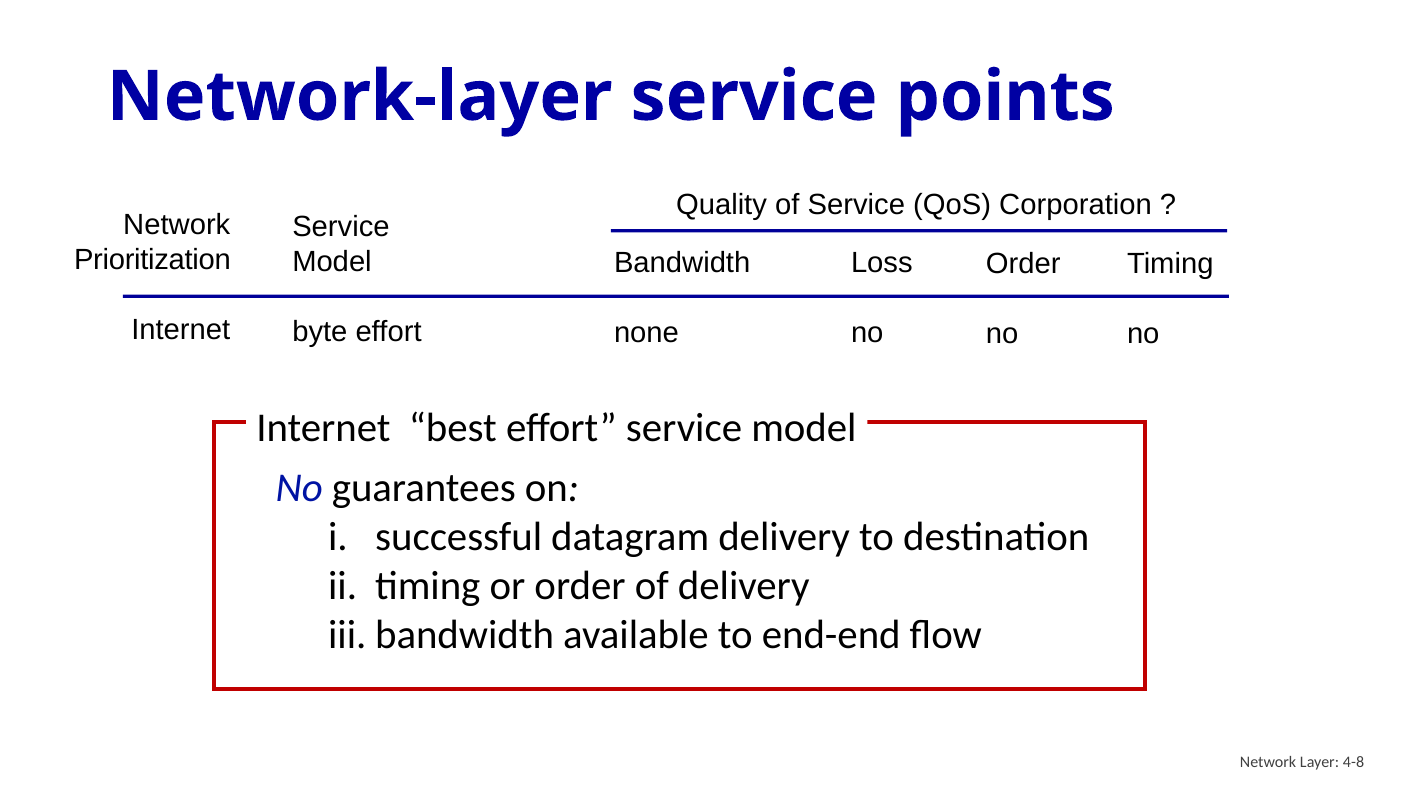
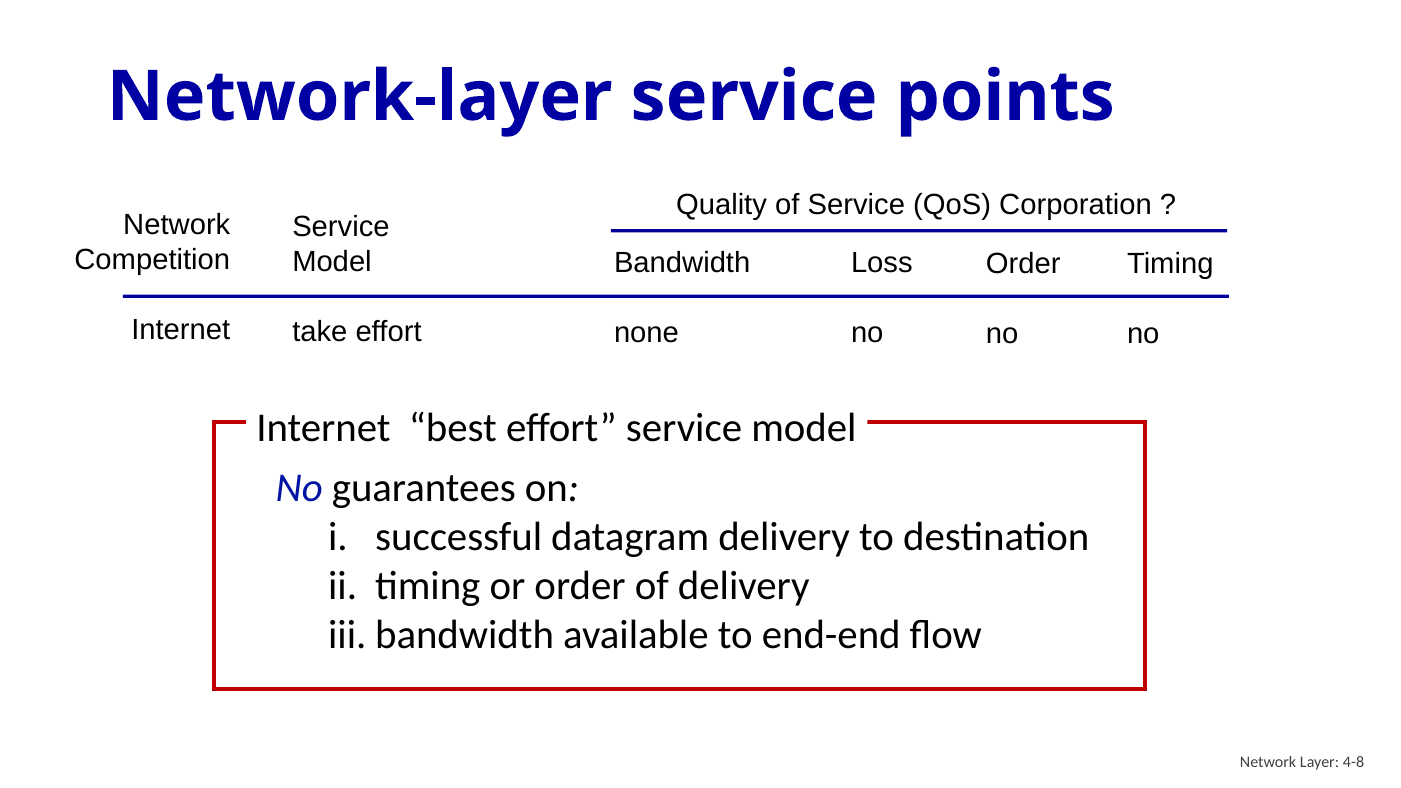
Prioritization: Prioritization -> Competition (152, 260)
byte: byte -> take (320, 332)
